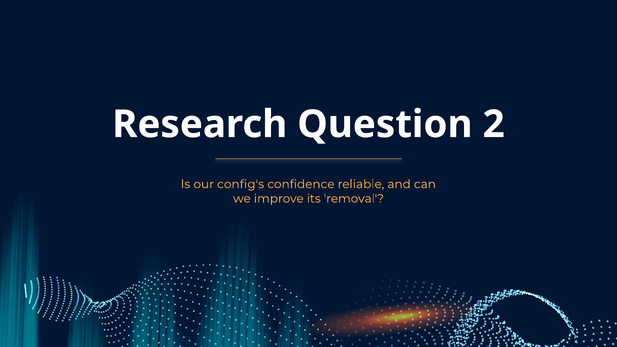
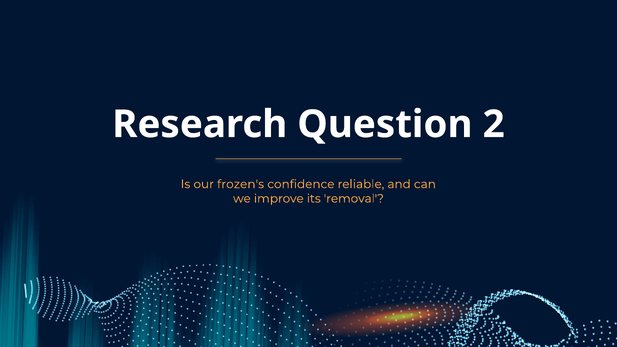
config's: config's -> frozen's (241, 184)
